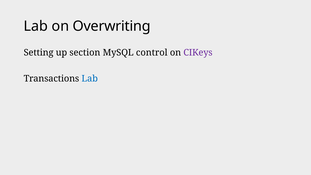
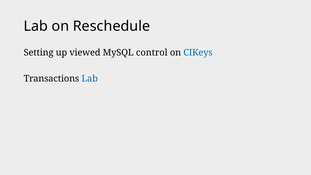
Overwriting: Overwriting -> Reschedule (111, 26)
section: section -> viewed (85, 53)
CIKeys colour: purple -> blue (198, 53)
